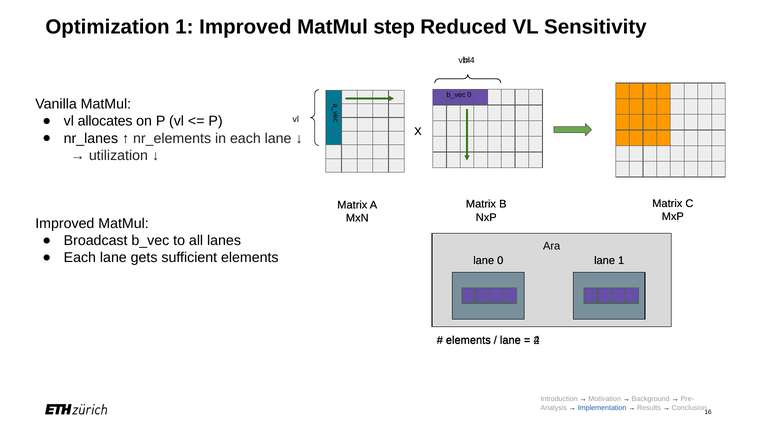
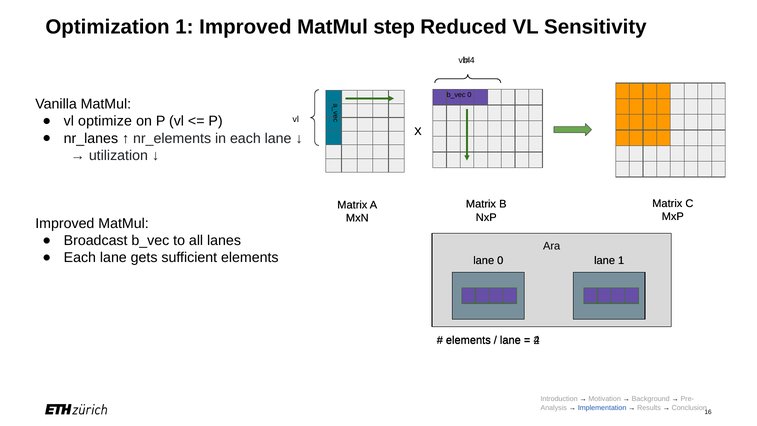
allocates: allocates -> optimize (105, 121)
